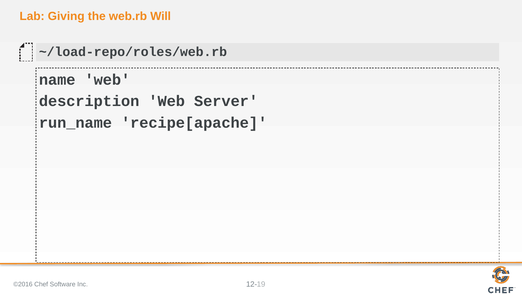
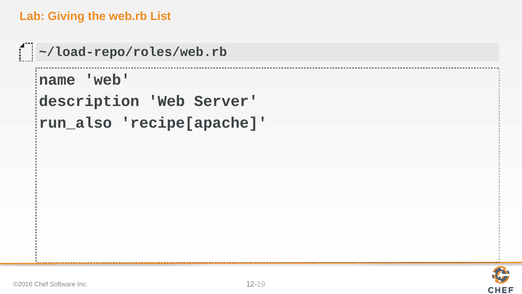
Will: Will -> List (161, 16)
run_name: run_name -> run_also (75, 123)
